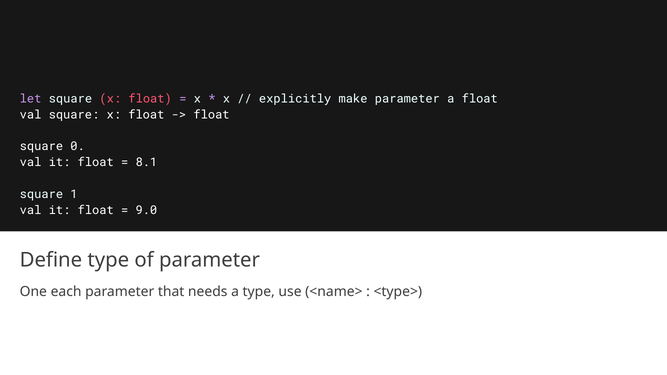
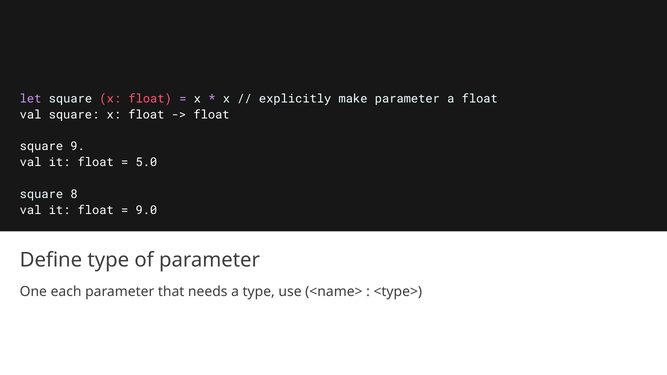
0: 0 -> 9 (78, 147)
8.1: 8.1 -> 5.0 (146, 162)
1: 1 -> 8 (74, 194)
